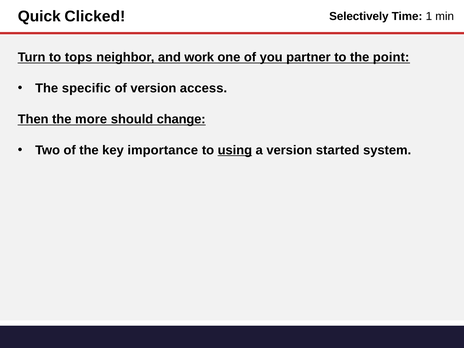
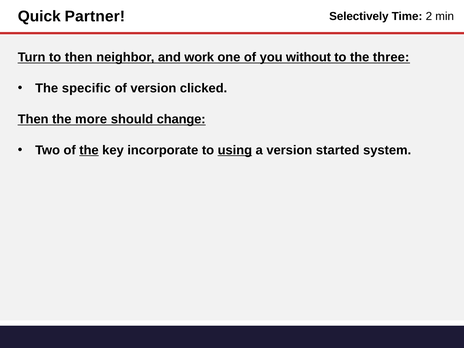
Clicked: Clicked -> Partner (95, 16)
1: 1 -> 2 (429, 16)
to tops: tops -> then (79, 57)
partner: partner -> without (309, 57)
point: point -> three (391, 57)
access: access -> clicked (204, 88)
the underline: none -> present (89, 150)
importance: importance -> incorporate (163, 150)
